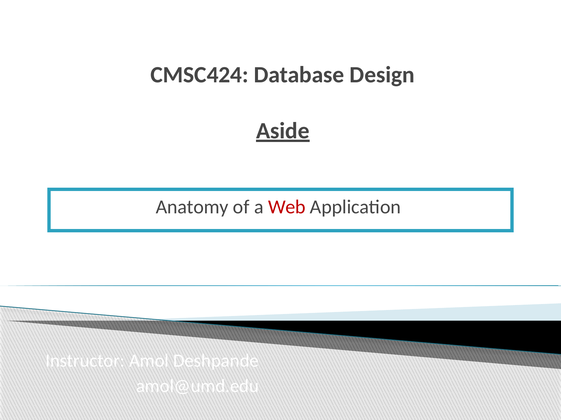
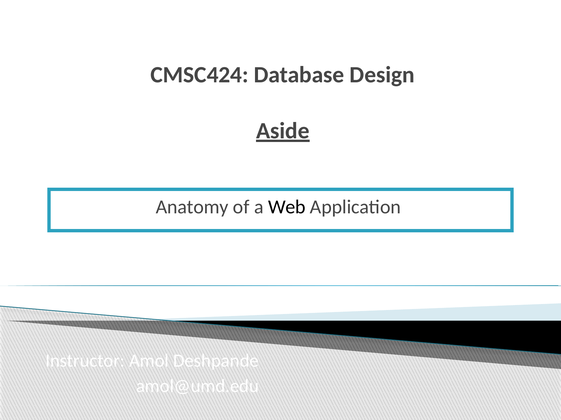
Web colour: red -> black (287, 207)
